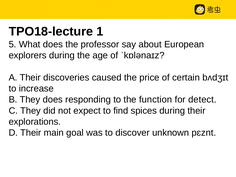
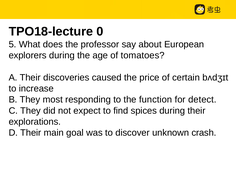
1: 1 -> 0 (100, 32)
ˈkɒlənaɪz: ˈkɒlənaɪz -> tomatoes (143, 55)
They does: does -> most (53, 100)
pɛznt: pɛznt -> crash (204, 133)
